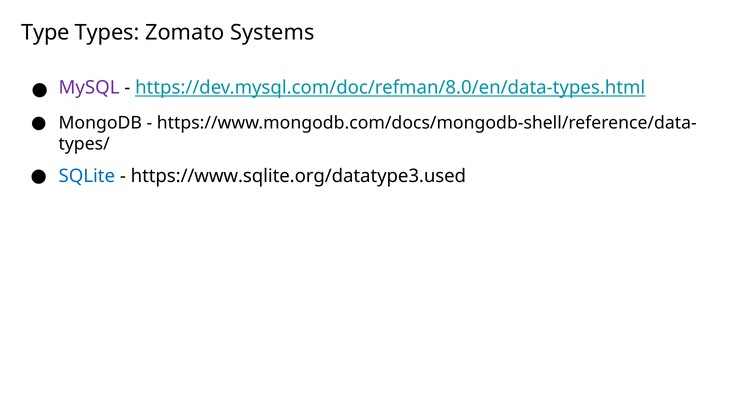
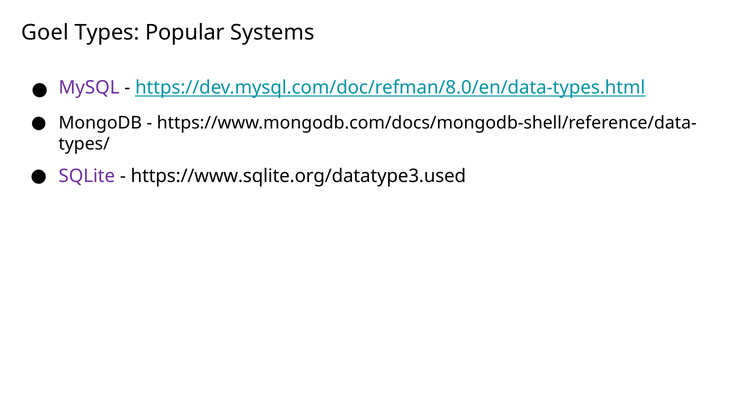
Type: Type -> Goel (45, 33)
Zomato: Zomato -> Popular (185, 33)
SQLite colour: blue -> purple (87, 176)
